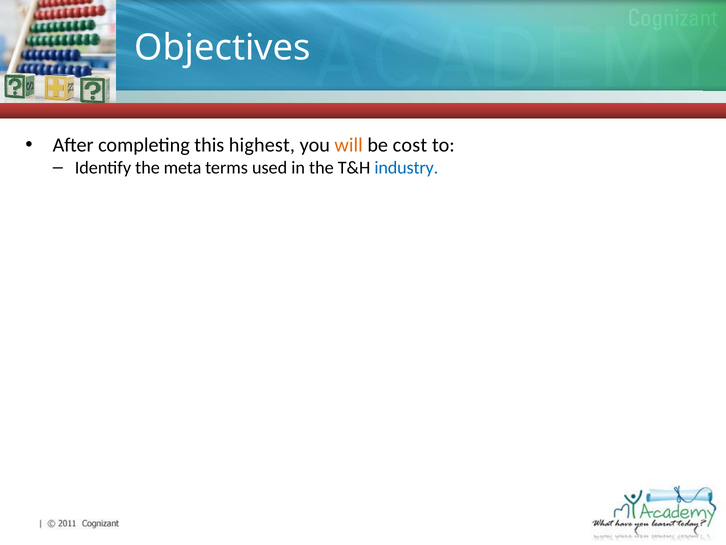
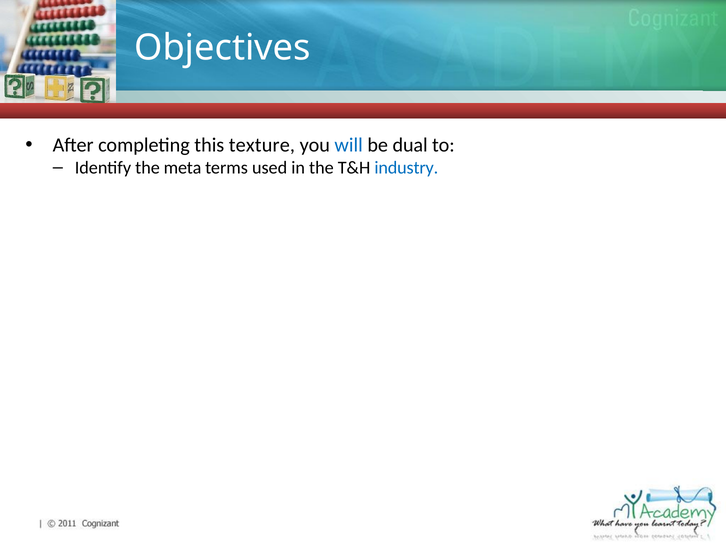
highest: highest -> texture (262, 145)
will colour: orange -> blue (349, 145)
cost: cost -> dual (410, 145)
